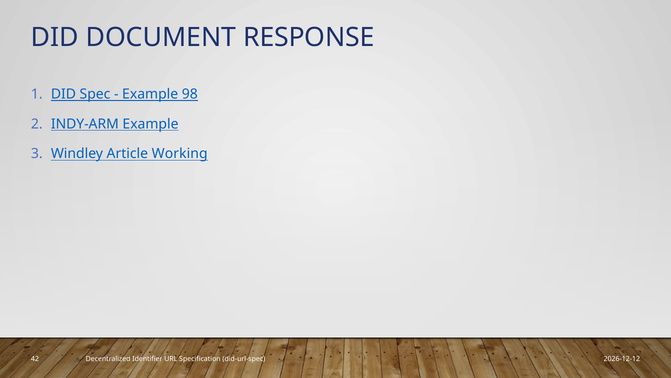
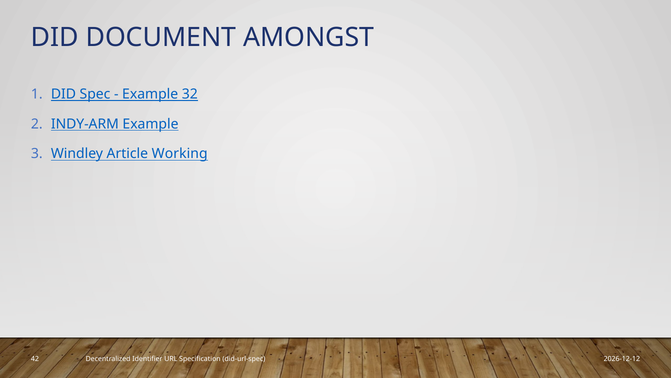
RESPONSE: RESPONSE -> AMONGST (309, 37)
98: 98 -> 32 (190, 94)
